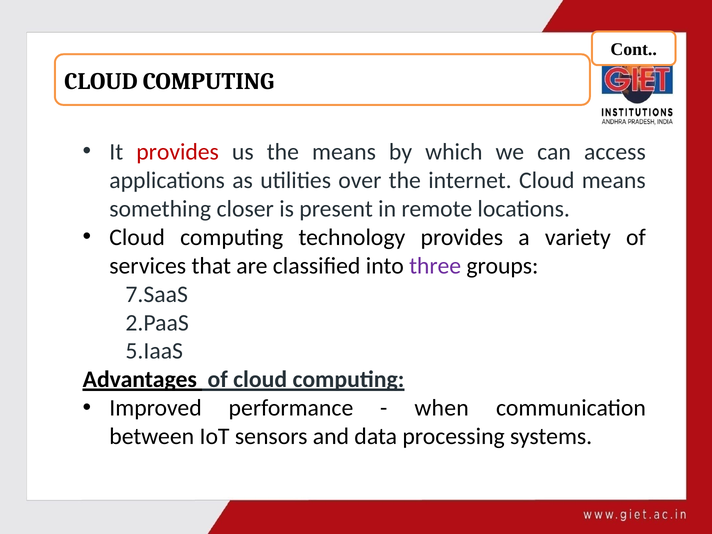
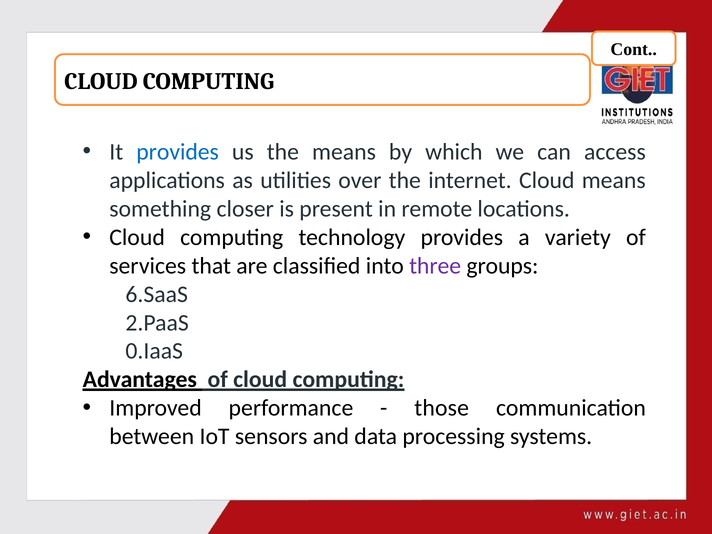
provides colour: red -> blue (178, 152)
7.SaaS: 7.SaaS -> 6.SaaS (157, 294)
5.IaaS: 5.IaaS -> 0.IaaS (154, 351)
when: when -> those (442, 408)
